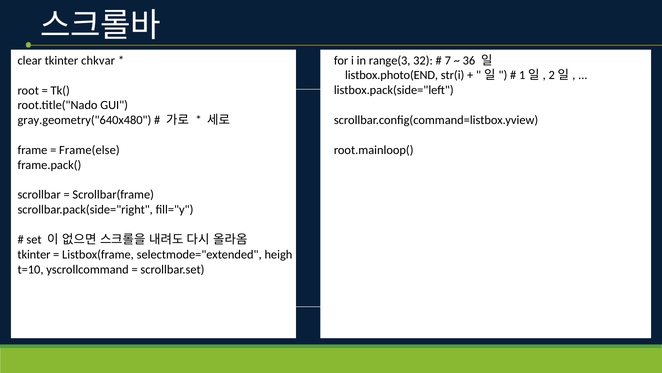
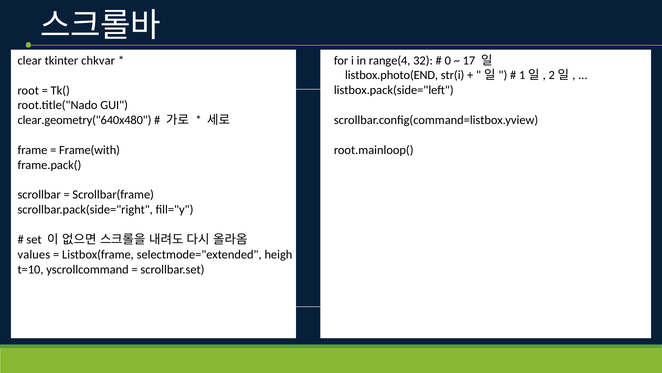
range(3: range(3 -> range(4 (390, 60)
7: 7 -> 0 (448, 60)
36: 36 -> 17 (469, 60)
gray.geometry("640x480: gray.geometry("640x480 -> clear.geometry("640x480 (84, 120)
Frame(else: Frame(else -> Frame(with (90, 150)
tkinter: tkinter -> values (34, 254)
